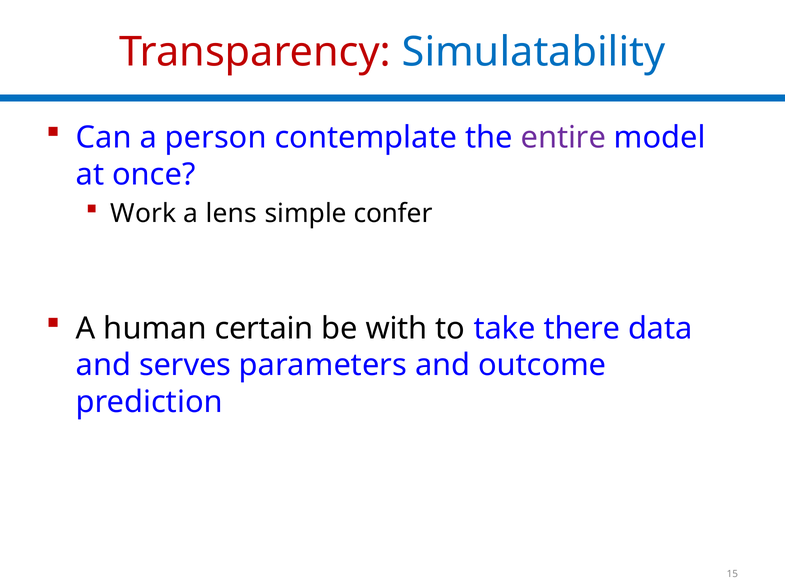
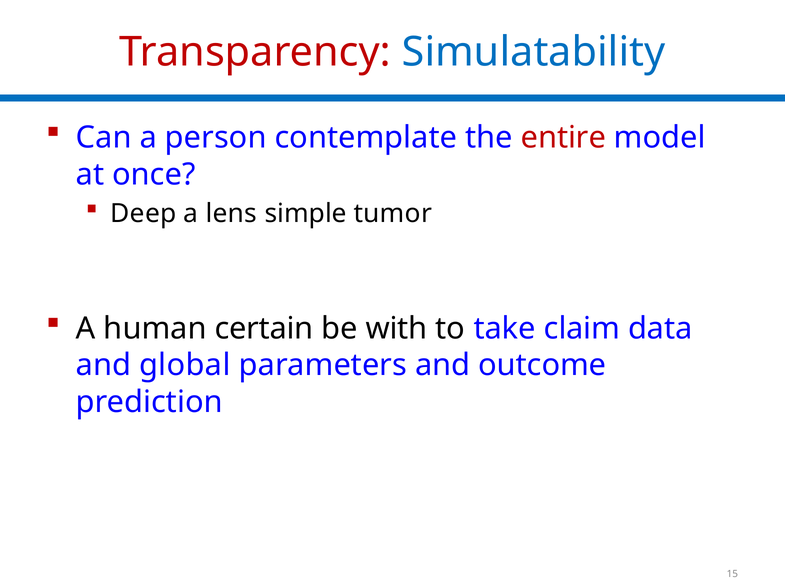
entire colour: purple -> red (563, 138)
Work: Work -> Deep (143, 214)
confer: confer -> tumor (393, 214)
there: there -> claim (582, 329)
serves: serves -> global (185, 366)
